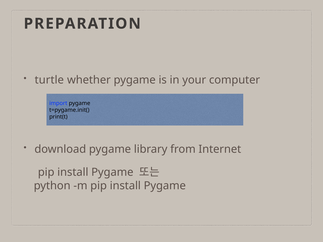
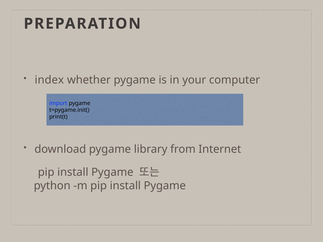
turtle: turtle -> index (49, 80)
